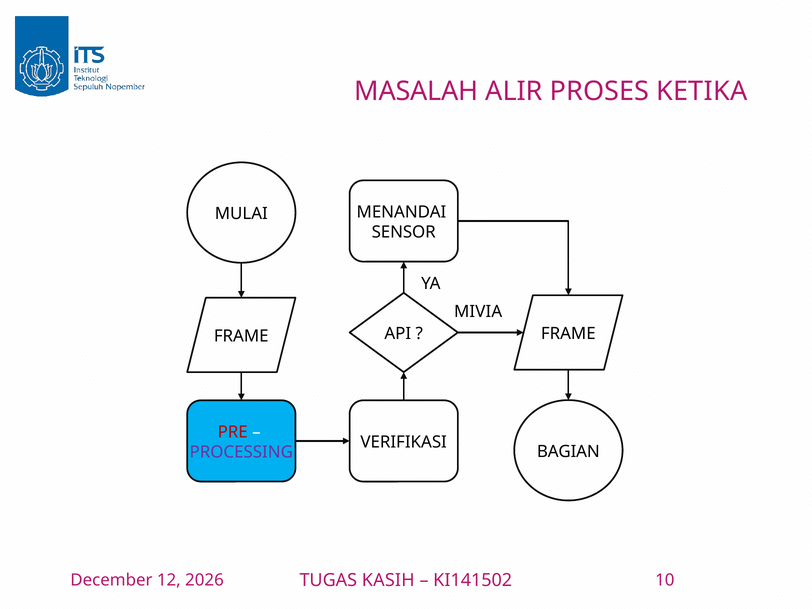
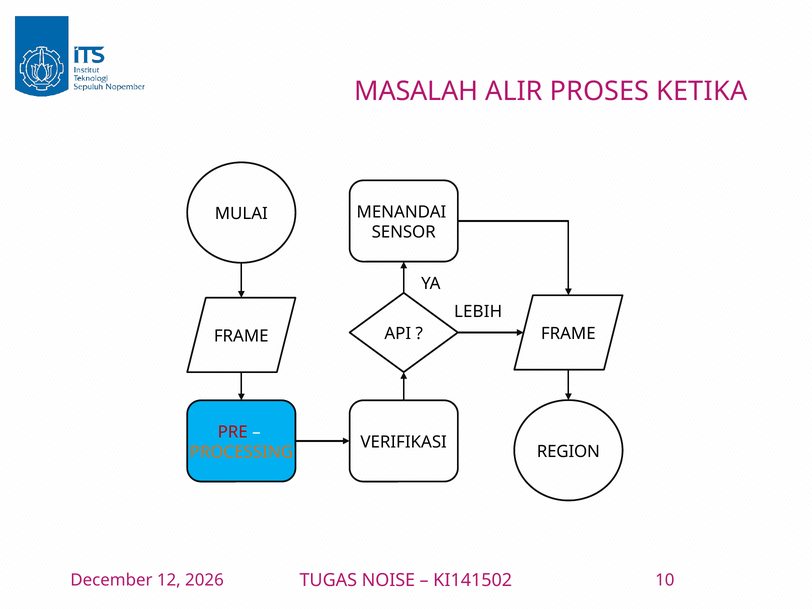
MIVIA: MIVIA -> LEBIH (478, 312)
BAGIAN: BAGIAN -> REGION (568, 451)
PROCESSING colour: purple -> orange (241, 452)
KASIH: KASIH -> NOISE (388, 580)
